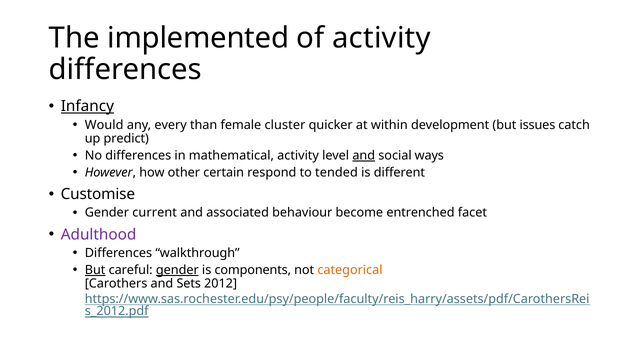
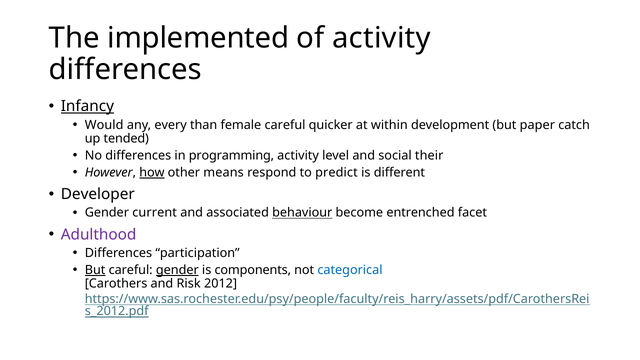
female cluster: cluster -> careful (285, 125)
issues: issues -> paper (537, 125)
predict: predict -> tended (126, 139)
mathematical: mathematical -> programming (231, 156)
and underline: present -> none (364, 156)
ways: ways -> their (429, 156)
how underline: none -> present (152, 173)
certain: certain -> means (224, 173)
tended: tended -> predict (336, 173)
Customise: Customise -> Developer (98, 194)
behaviour underline: none -> present (302, 213)
walkthrough: walkthrough -> participation (198, 253)
categorical colour: orange -> blue (350, 270)
Sets: Sets -> Risk (189, 284)
